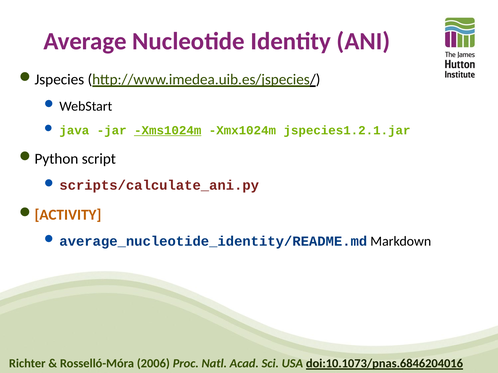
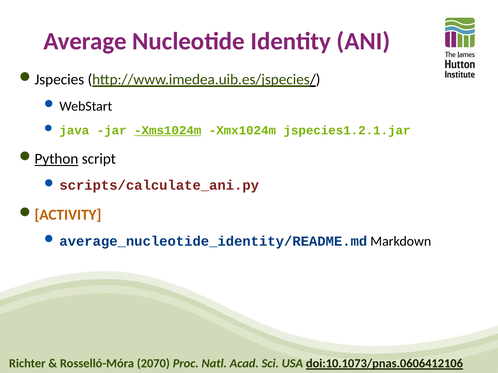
Python underline: none -> present (56, 159)
2006: 2006 -> 2070 (153, 364)
doi:10.1073/pnas.6846204016: doi:10.1073/pnas.6846204016 -> doi:10.1073/pnas.0606412106 (384, 364)
